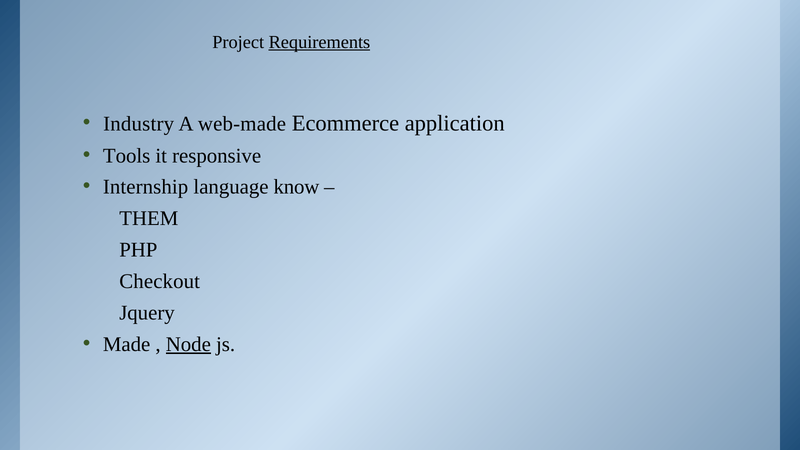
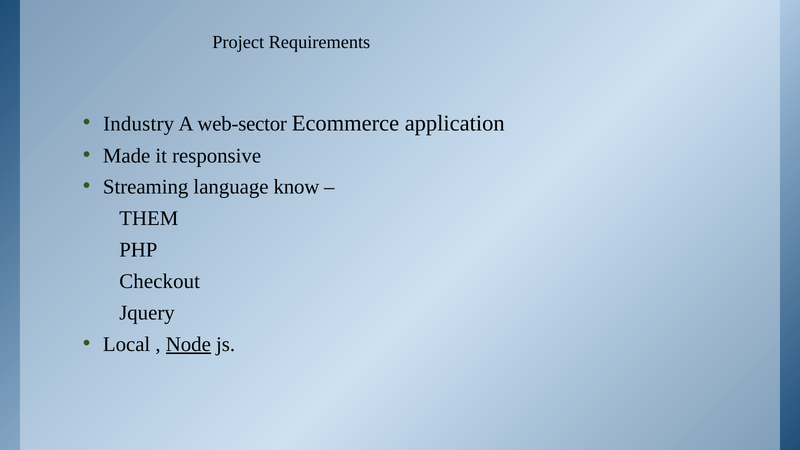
Requirements underline: present -> none (319, 42)
web-made: web-made -> web-sector (242, 124)
Tools: Tools -> Made (127, 156)
Internship: Internship -> Streaming (146, 187)
Made: Made -> Local (127, 344)
